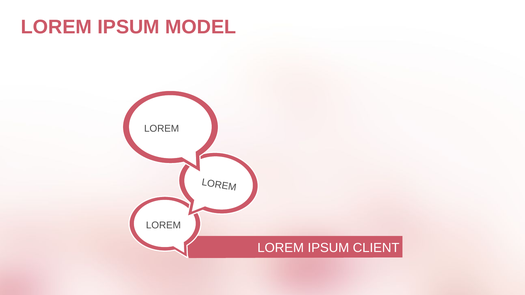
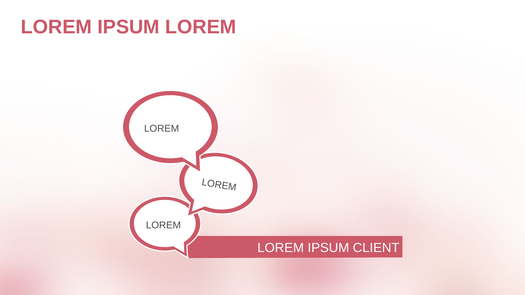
IPSUM MODEL: MODEL -> LOREM (201, 27)
